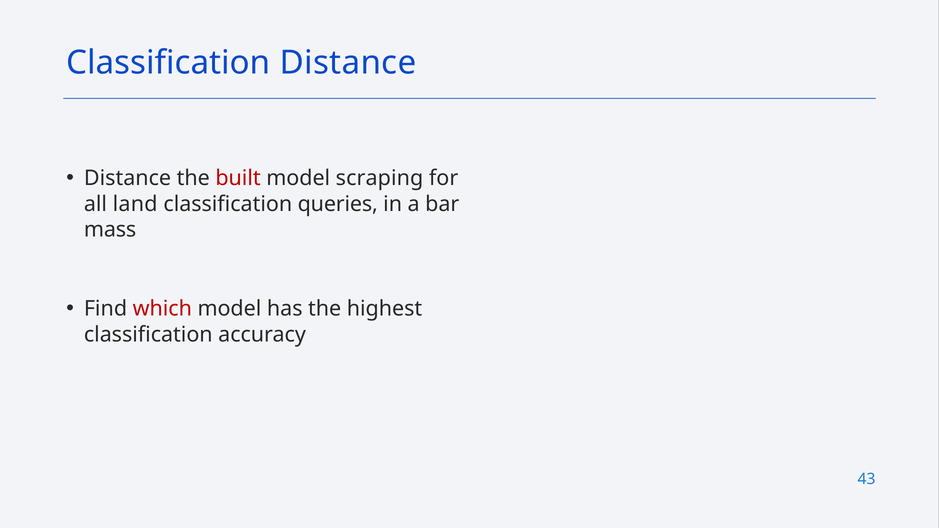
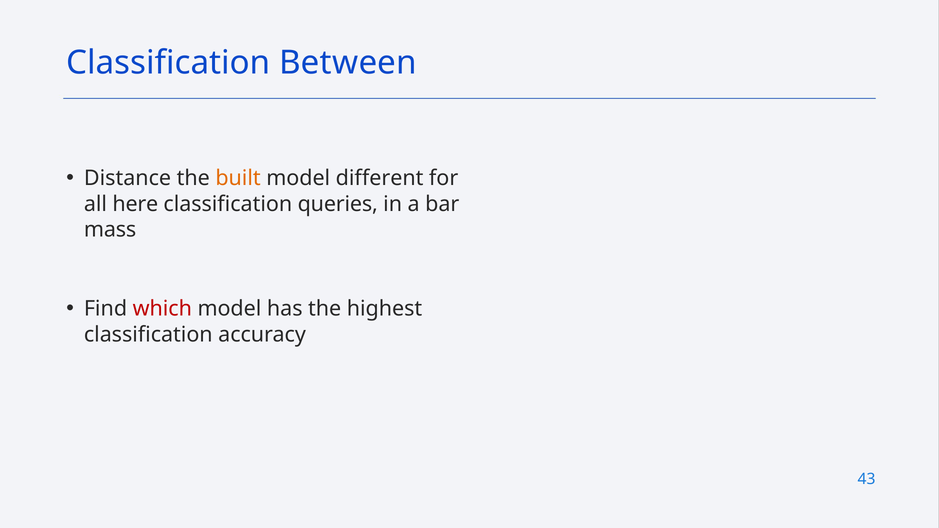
Classification Distance: Distance -> Between (348, 63)
built colour: red -> orange (238, 178)
scraping: scraping -> different (380, 178)
land: land -> here (135, 204)
